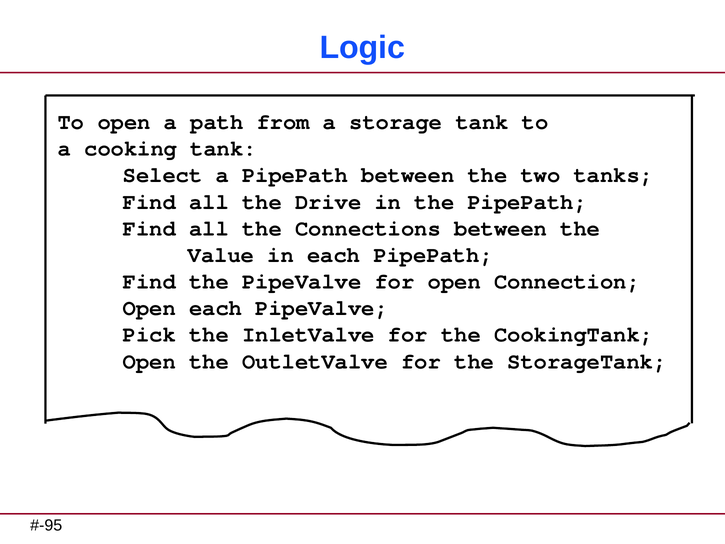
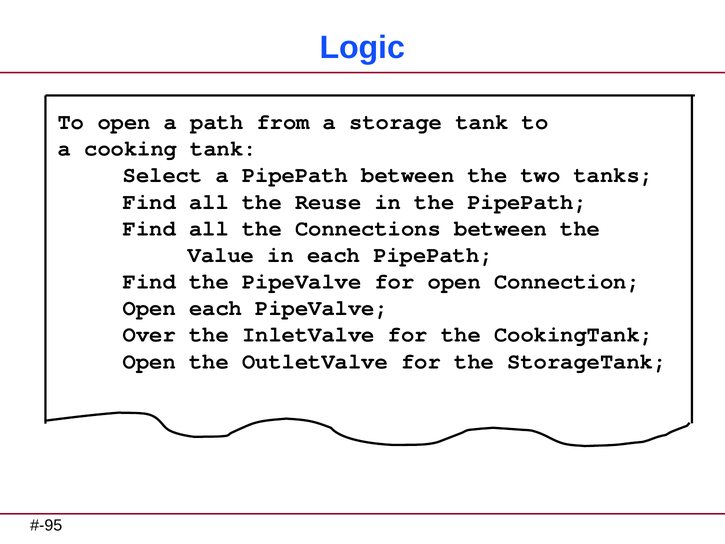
Drive: Drive -> Reuse (328, 202)
Pick: Pick -> Over (149, 334)
